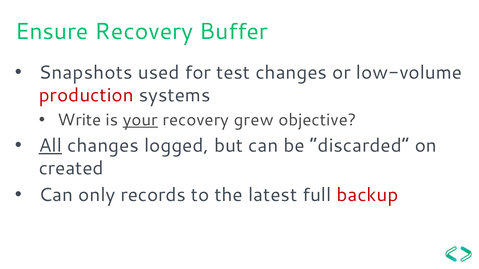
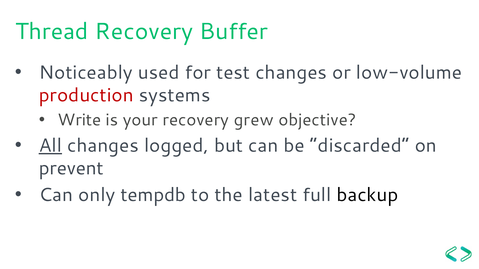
Ensure: Ensure -> Thread (52, 32)
Snapshots: Snapshots -> Noticeably (86, 73)
your underline: present -> none (140, 120)
created: created -> prevent (71, 169)
records: records -> tempdb (153, 195)
backup colour: red -> black (367, 195)
